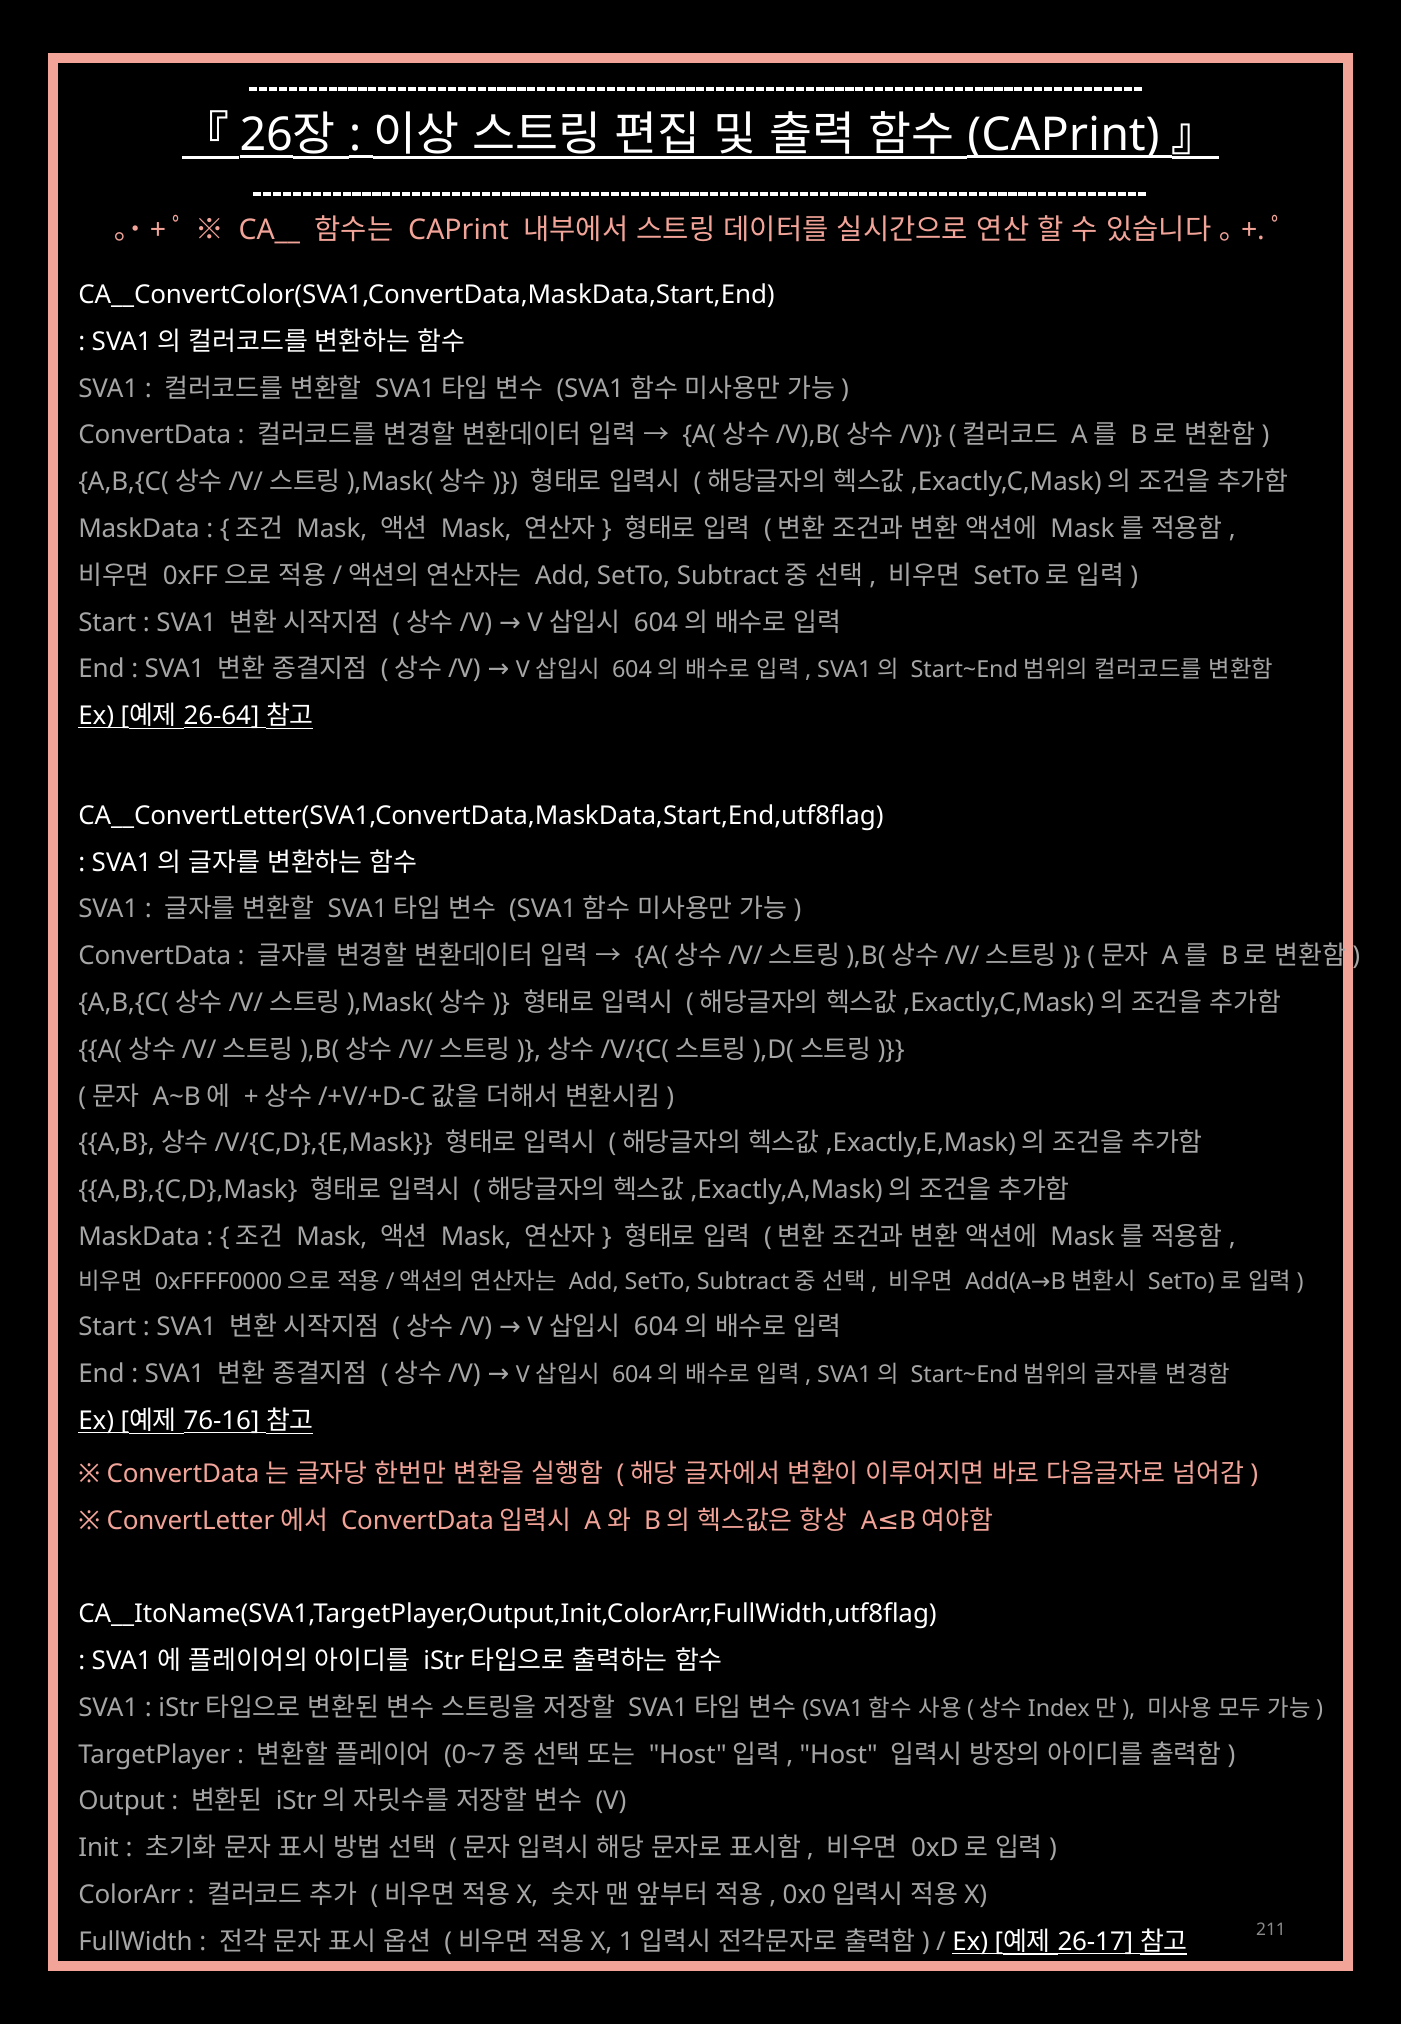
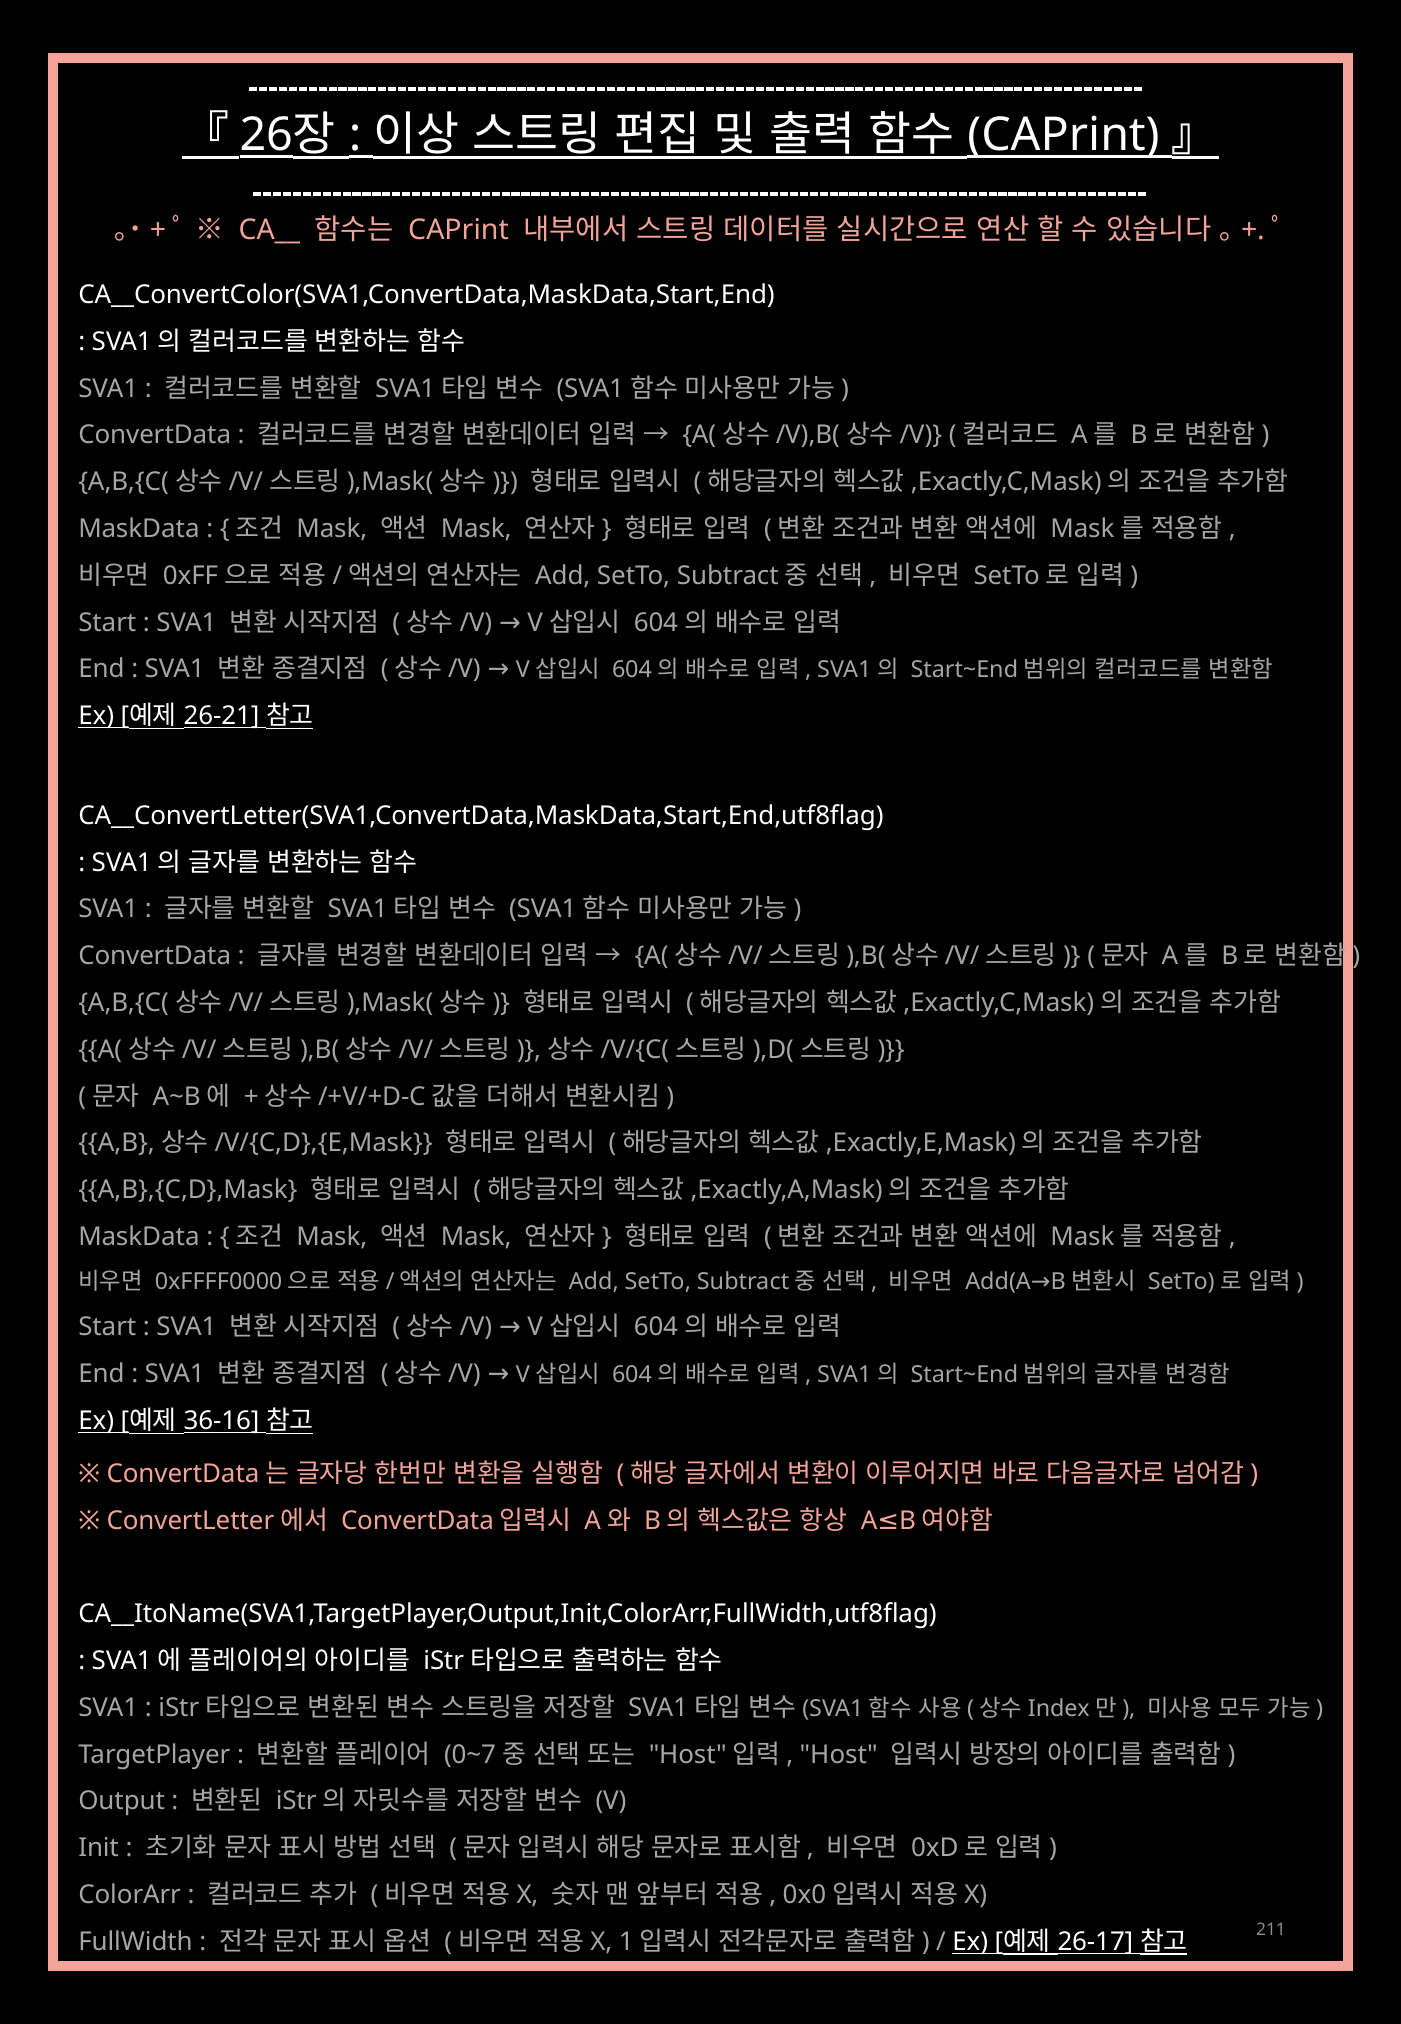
26-64: 26-64 -> 26-21 (221, 716)
76-16: 76-16 -> 36-16 (221, 1421)
